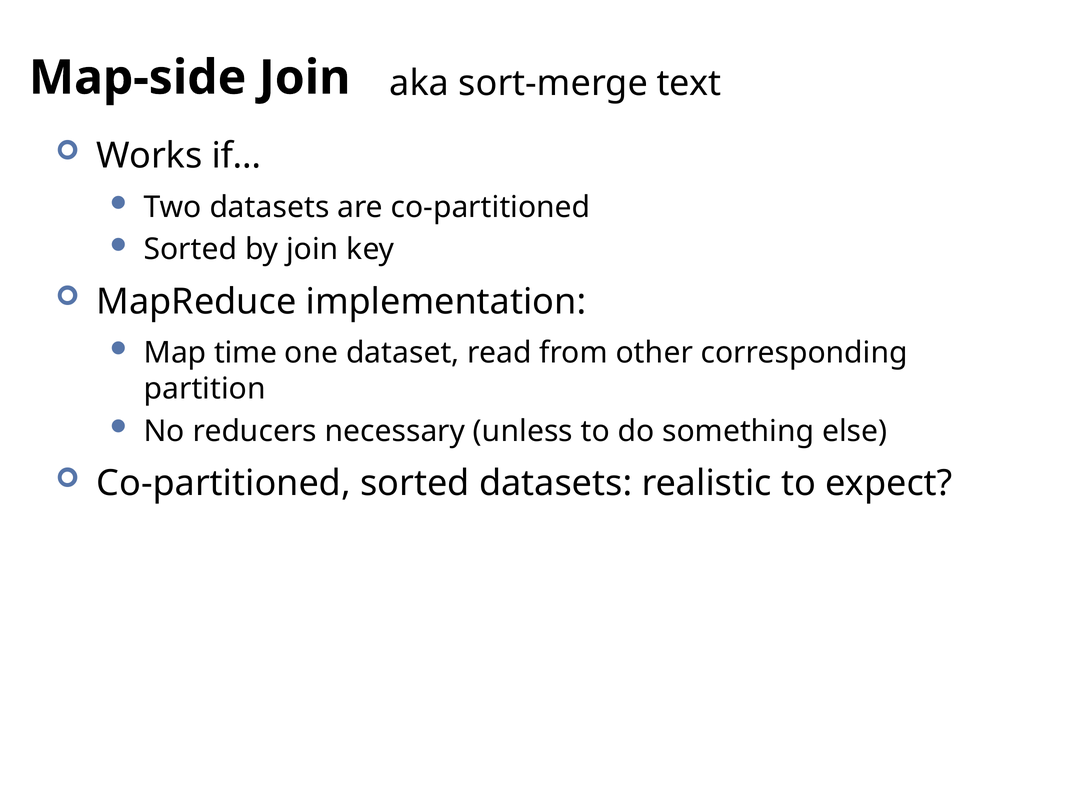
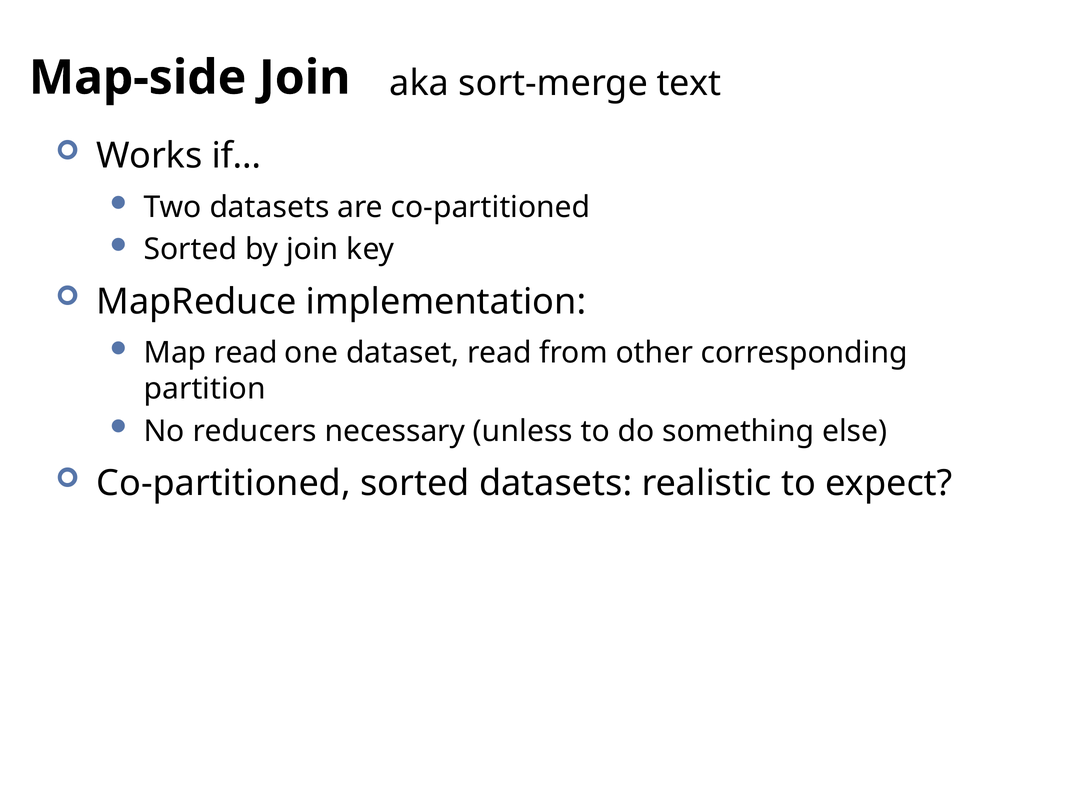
Map time: time -> read (246, 353)
